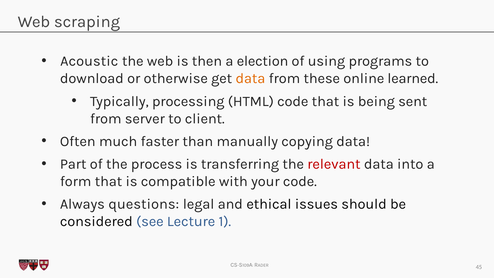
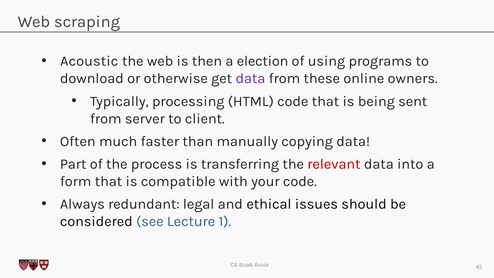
data colour: orange -> purple (250, 78)
learned: learned -> owners (413, 78)
questions: questions -> redundant (144, 204)
